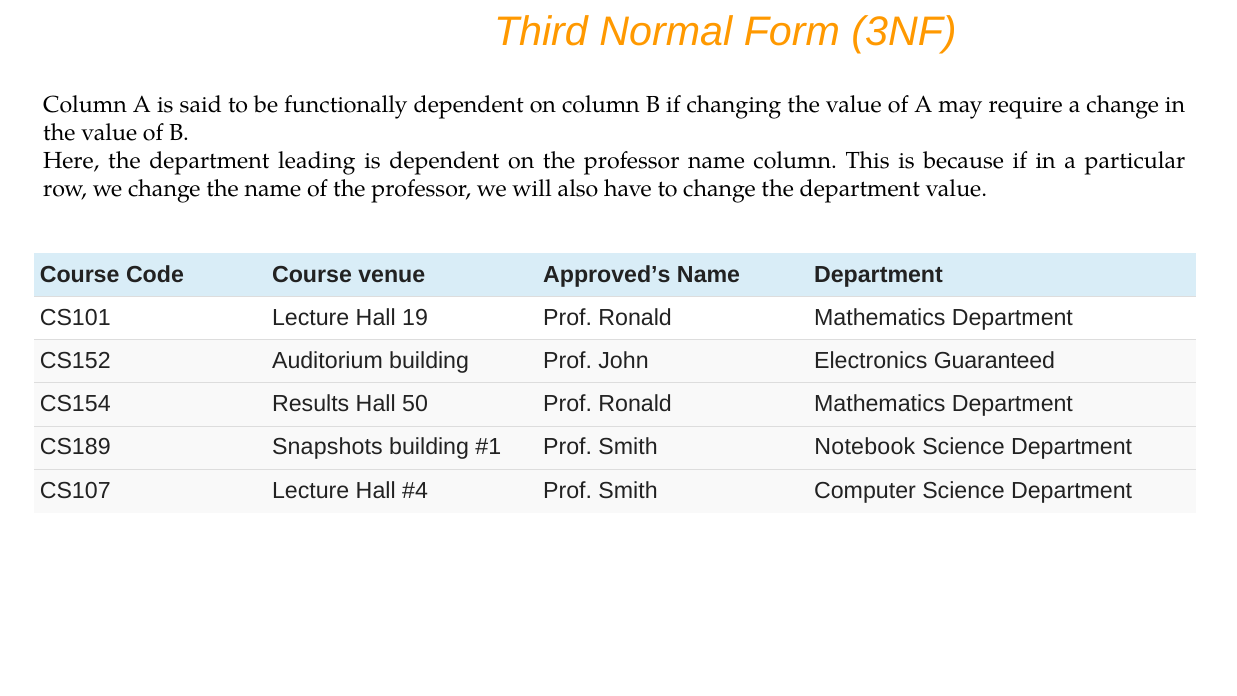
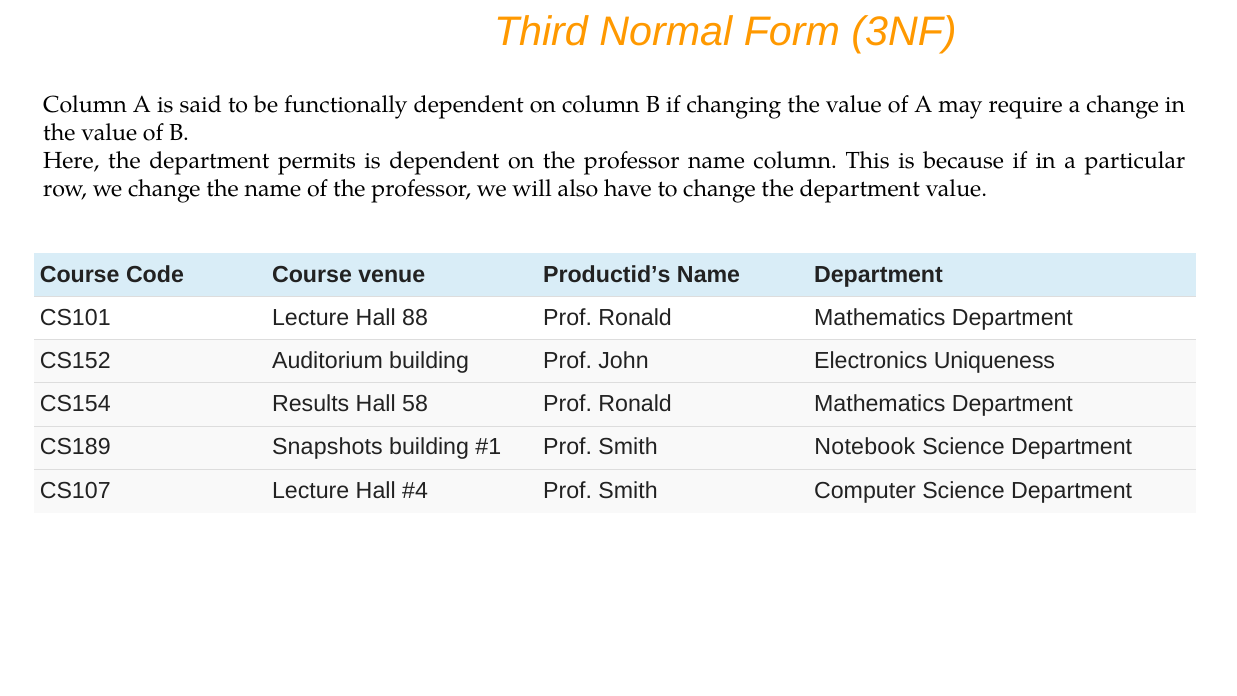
leading: leading -> permits (317, 161)
Approved’s: Approved’s -> Productid’s (607, 275)
19: 19 -> 88 (415, 317)
Guaranteed: Guaranteed -> Uniqueness (994, 361)
50: 50 -> 58 (415, 404)
